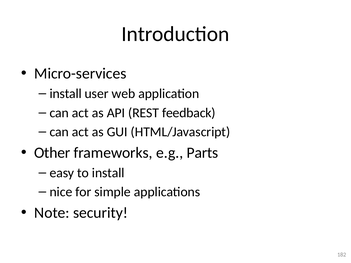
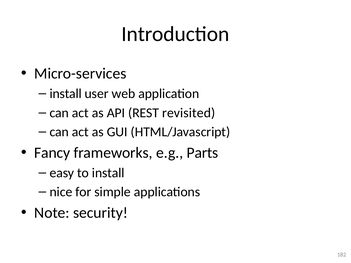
feedback: feedback -> revisited (189, 113)
Other: Other -> Fancy (52, 153)
